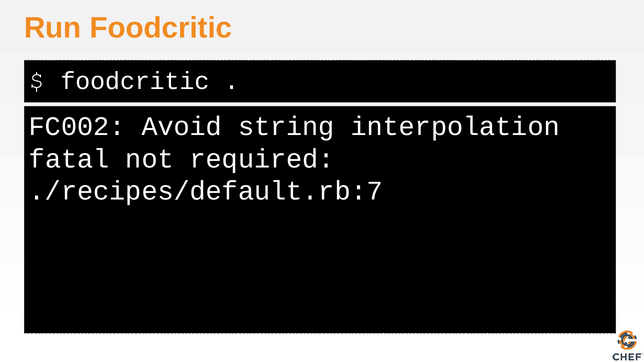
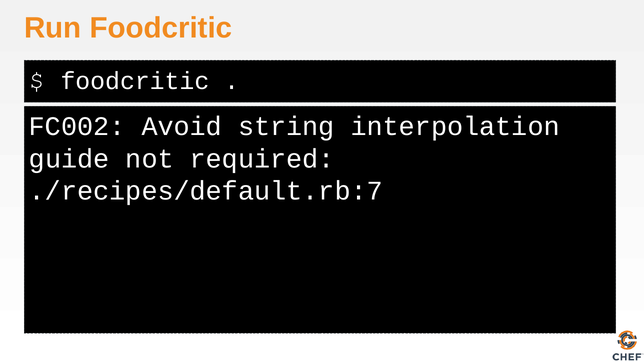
fatal: fatal -> guide (69, 159)
